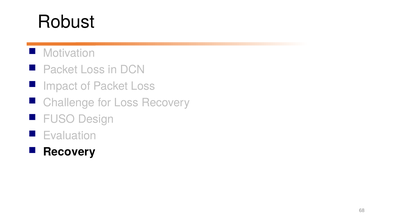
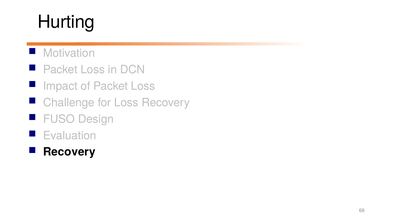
Robust: Robust -> Hurting (66, 22)
